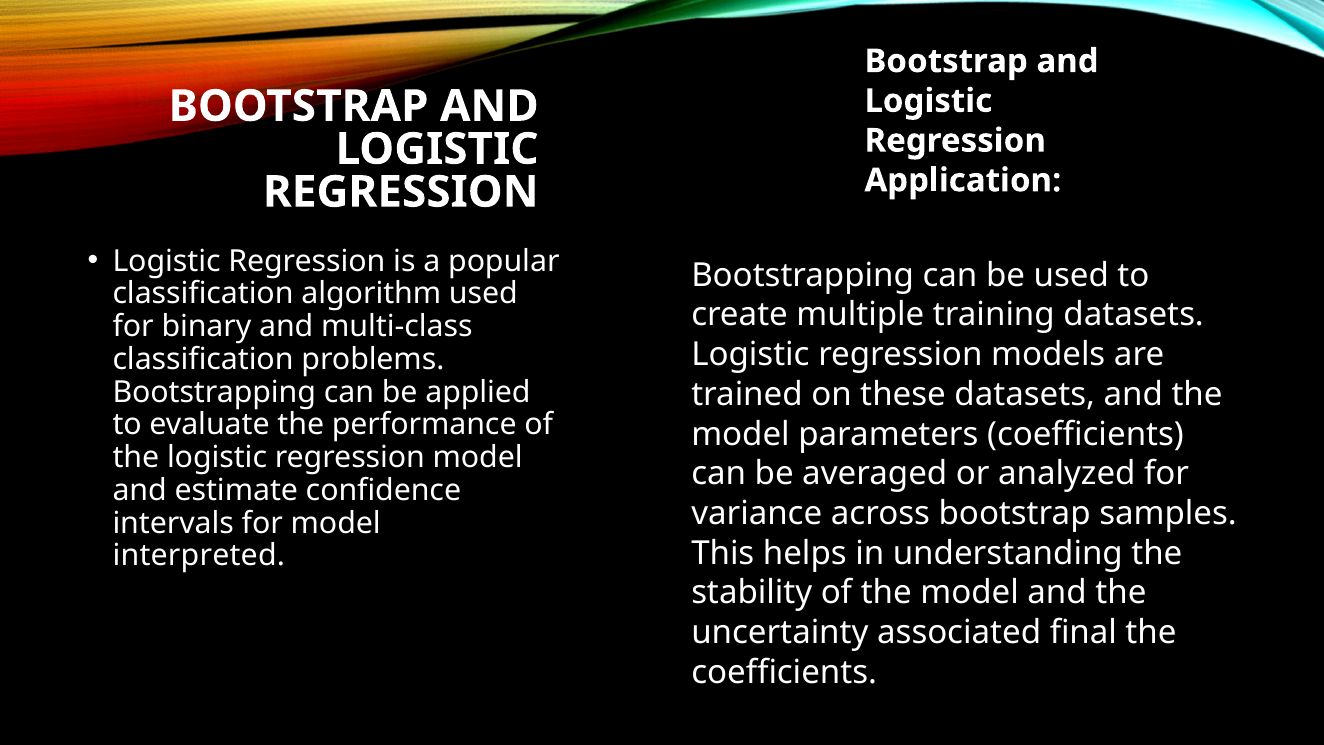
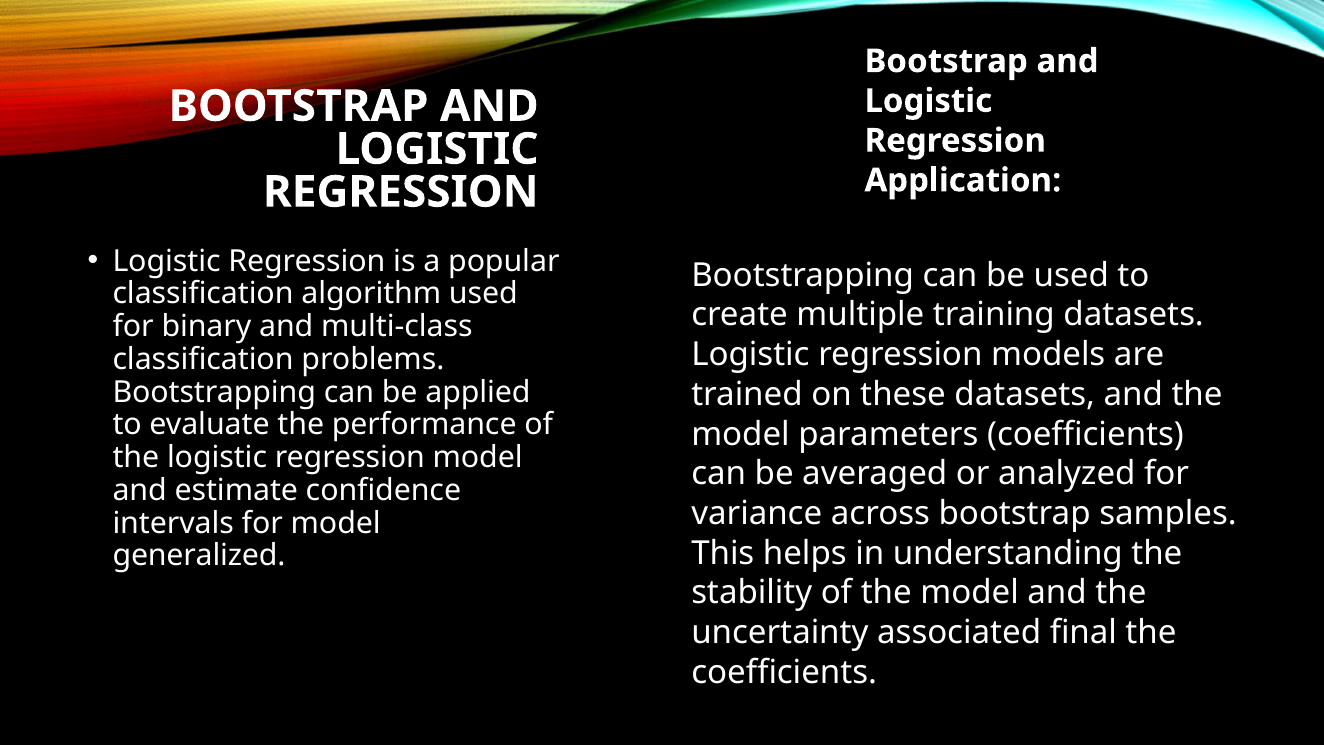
interpreted: interpreted -> generalized (199, 556)
